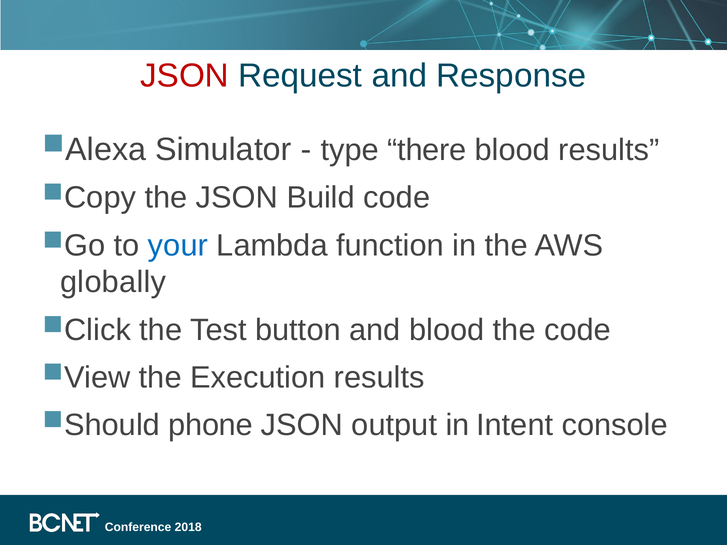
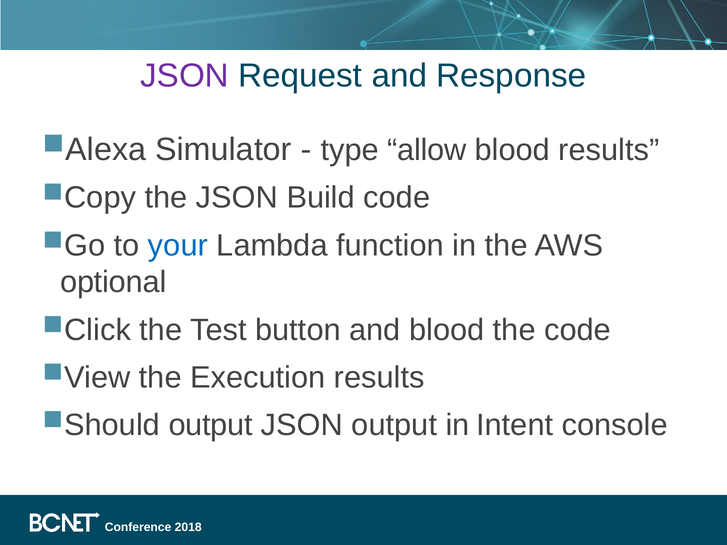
JSON colour: red -> purple (185, 76)
there: there -> allow (427, 150)
globally: globally -> optional (113, 282)
phone: phone -> output (211, 425)
